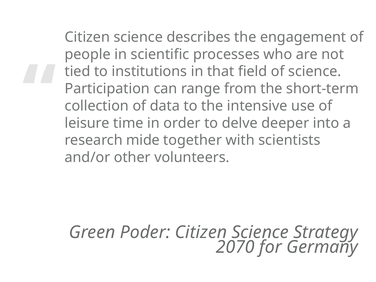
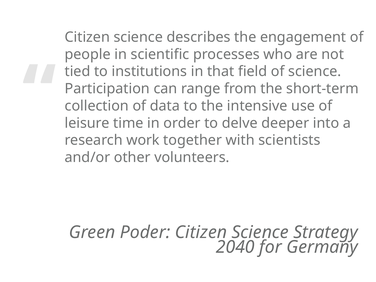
mide: mide -> work (143, 140)
2070: 2070 -> 2040 (235, 247)
